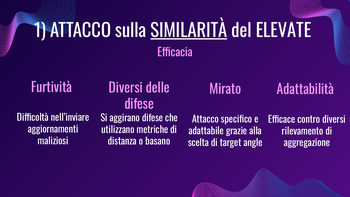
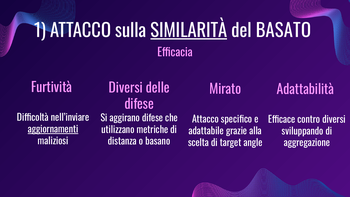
ELEVATE: ELEVATE -> BASATO (283, 31)
aggiornamenti underline: none -> present (53, 129)
rilevamento: rilevamento -> sviluppando (303, 131)
